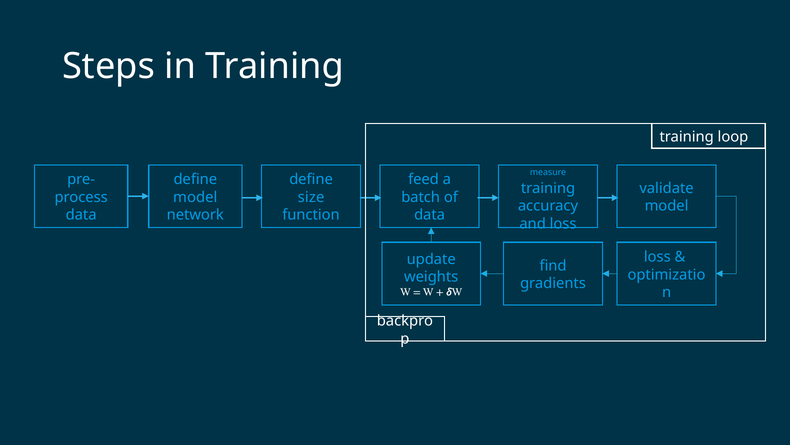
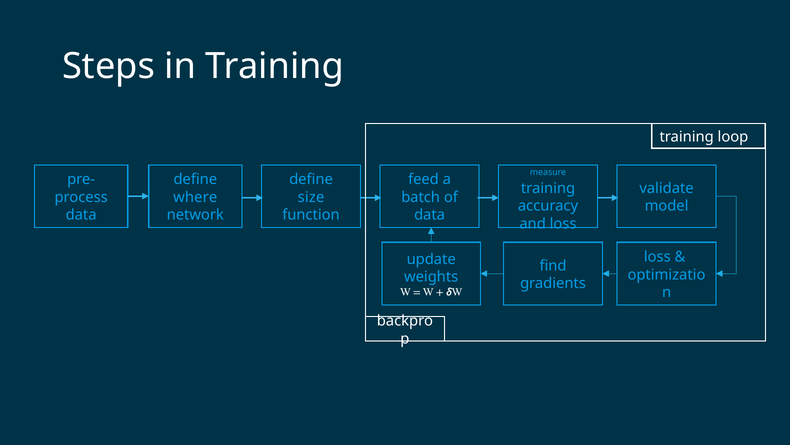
model: model -> where (195, 197)
